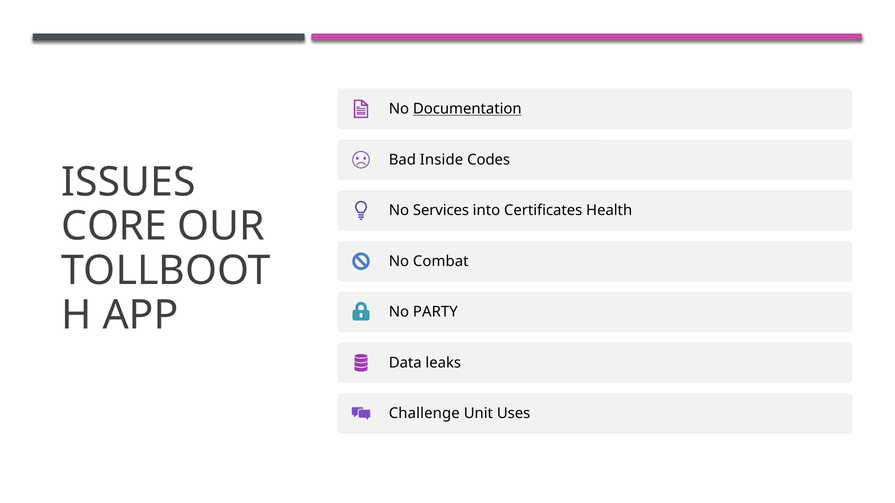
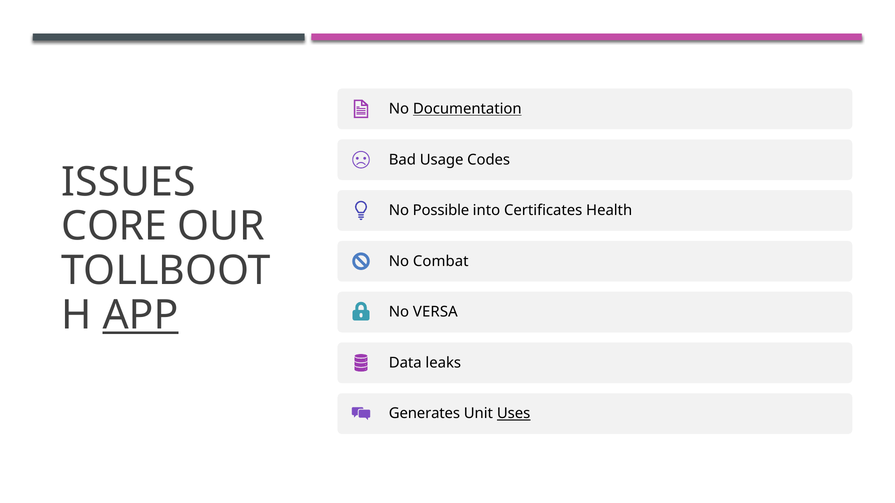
Inside: Inside -> Usage (442, 160)
Services: Services -> Possible (441, 211)
APP underline: none -> present (140, 315)
PARTY: PARTY -> VERSA (435, 312)
Challenge: Challenge -> Generates (424, 414)
Uses underline: none -> present (514, 414)
